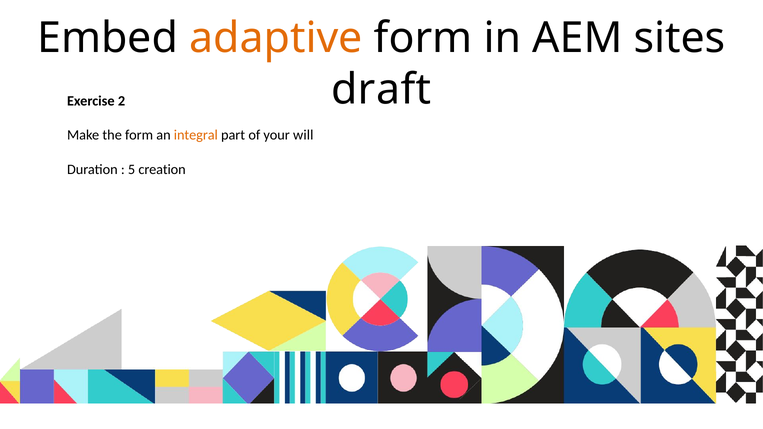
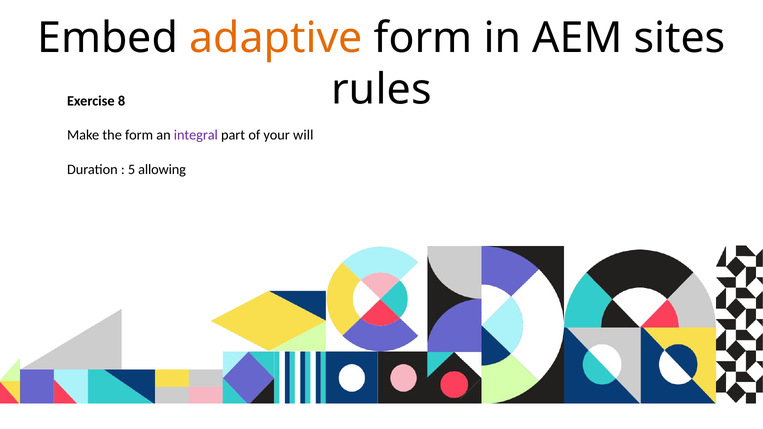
draft: draft -> rules (381, 90)
2: 2 -> 8 (122, 101)
integral colour: orange -> purple (196, 135)
creation: creation -> allowing (162, 170)
